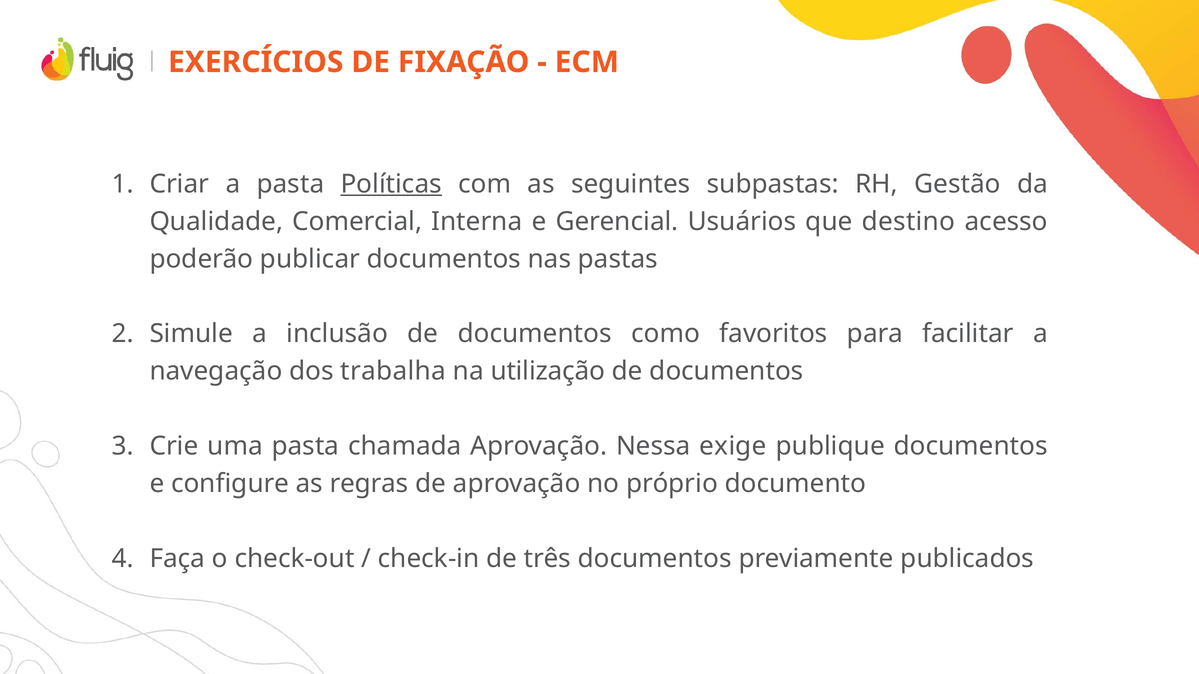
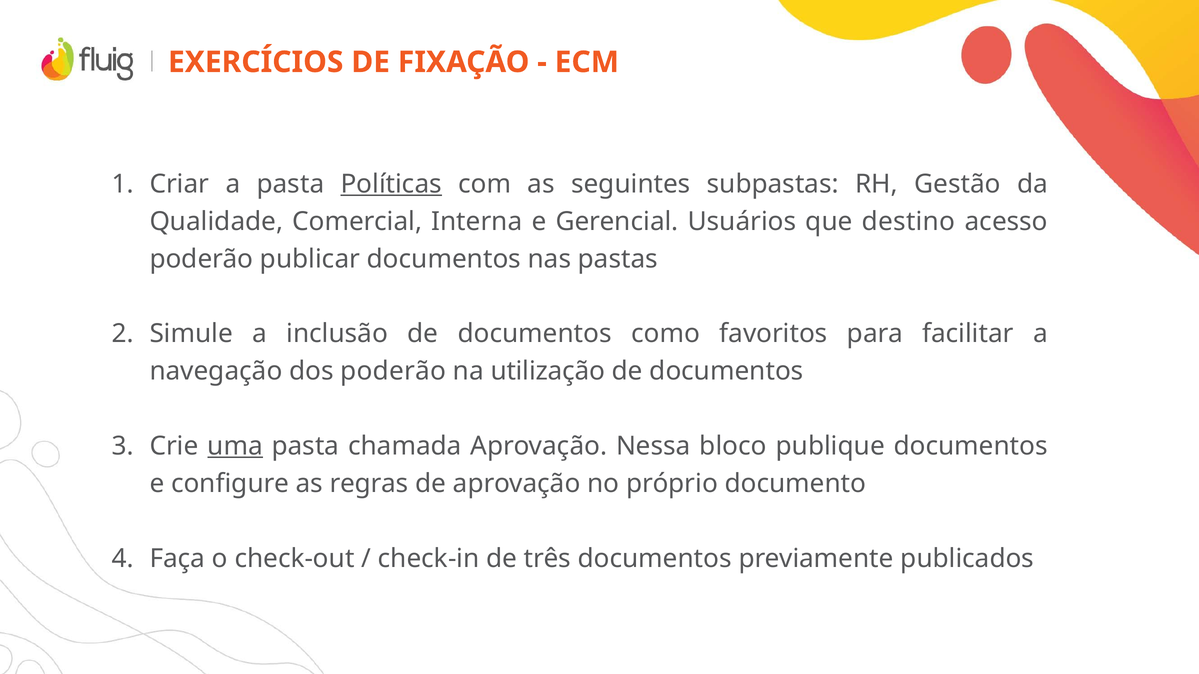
dos trabalha: trabalha -> poderão (393, 372)
uma underline: none -> present (235, 447)
exige: exige -> bloco (733, 447)
